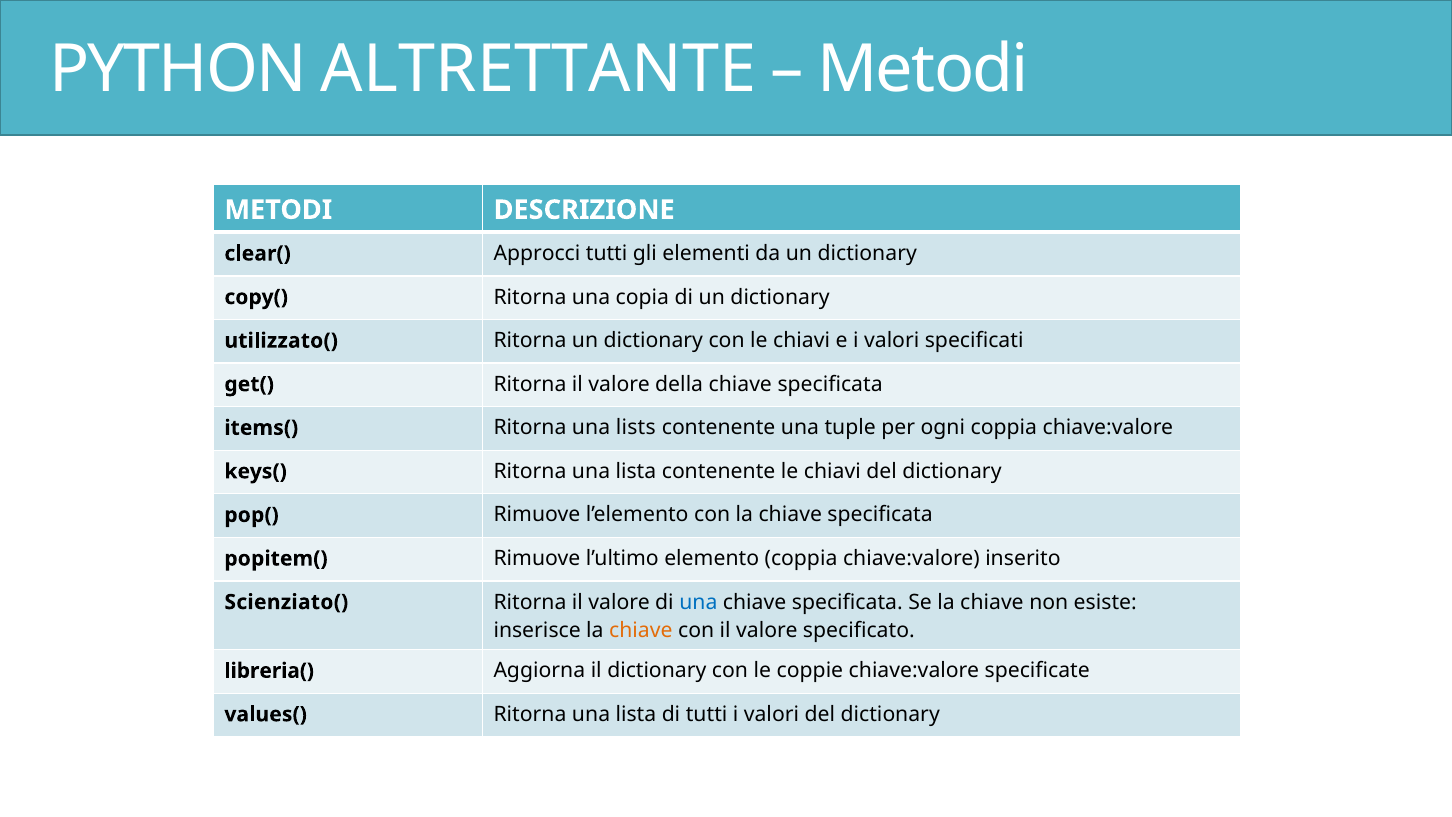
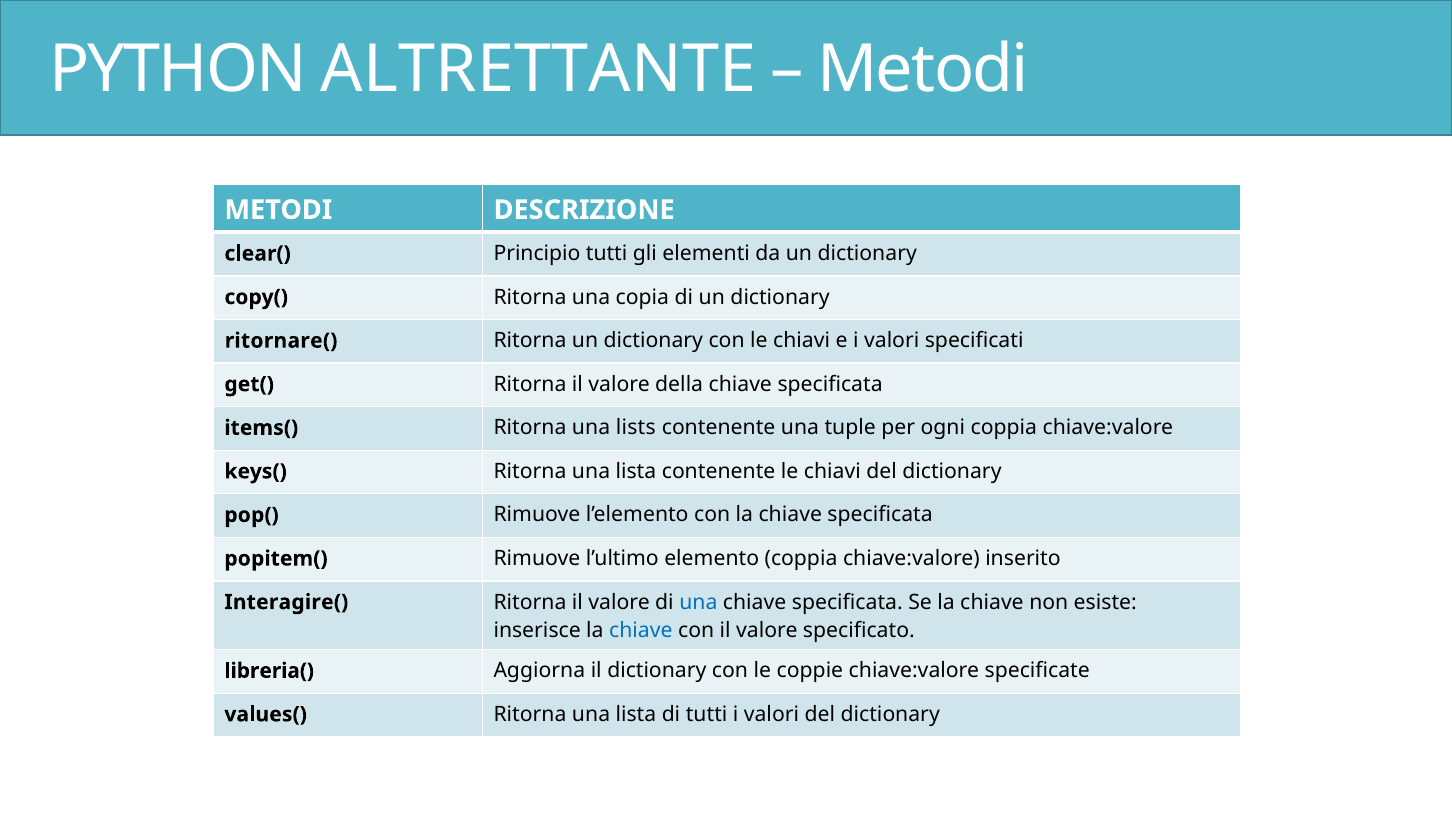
Approcci: Approcci -> Principio (537, 253)
utilizzato(: utilizzato( -> ritornare( (281, 341)
Scienziato(: Scienziato( -> Interagire( (286, 602)
chiave colour: orange -> blue (641, 631)
